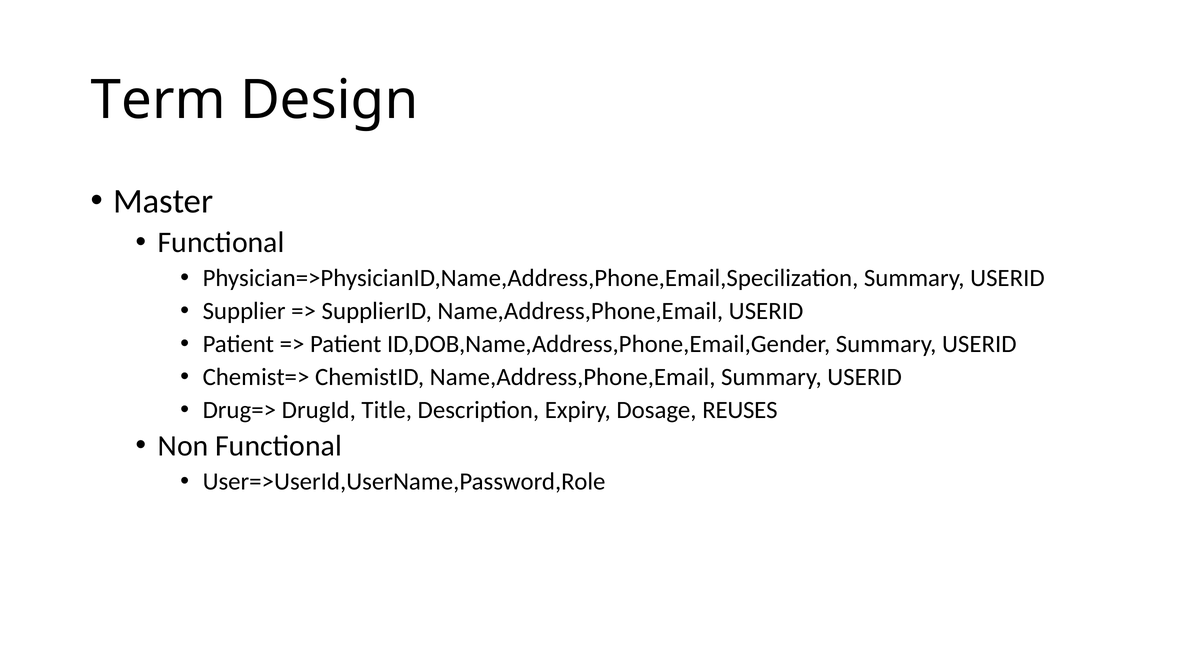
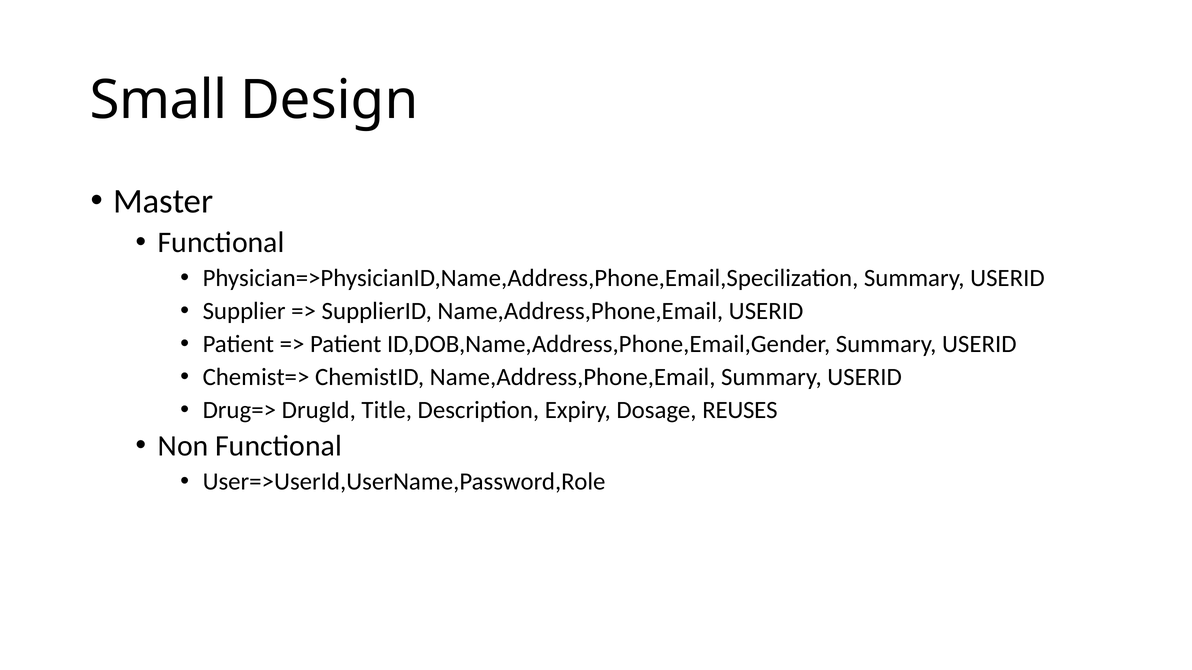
Term: Term -> Small (159, 100)
